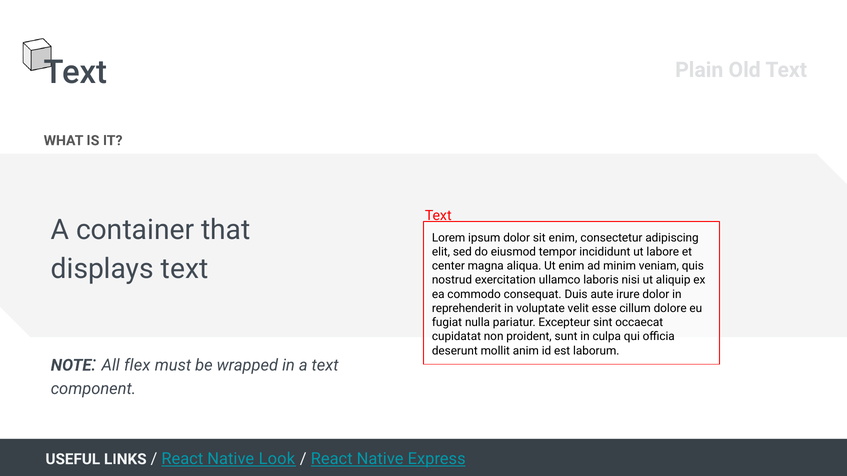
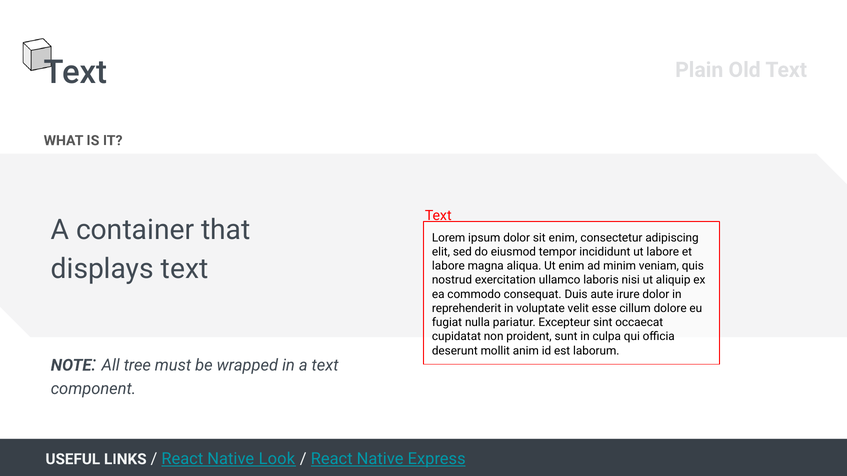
center: center -> labore (448, 266)
flex: flex -> tree (137, 366)
